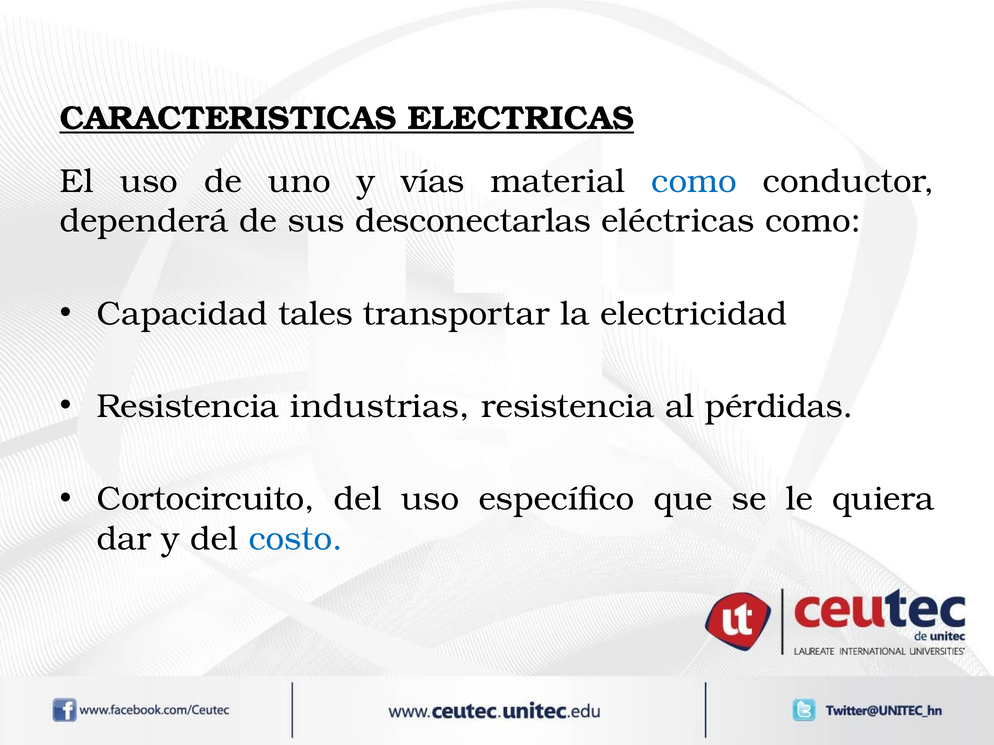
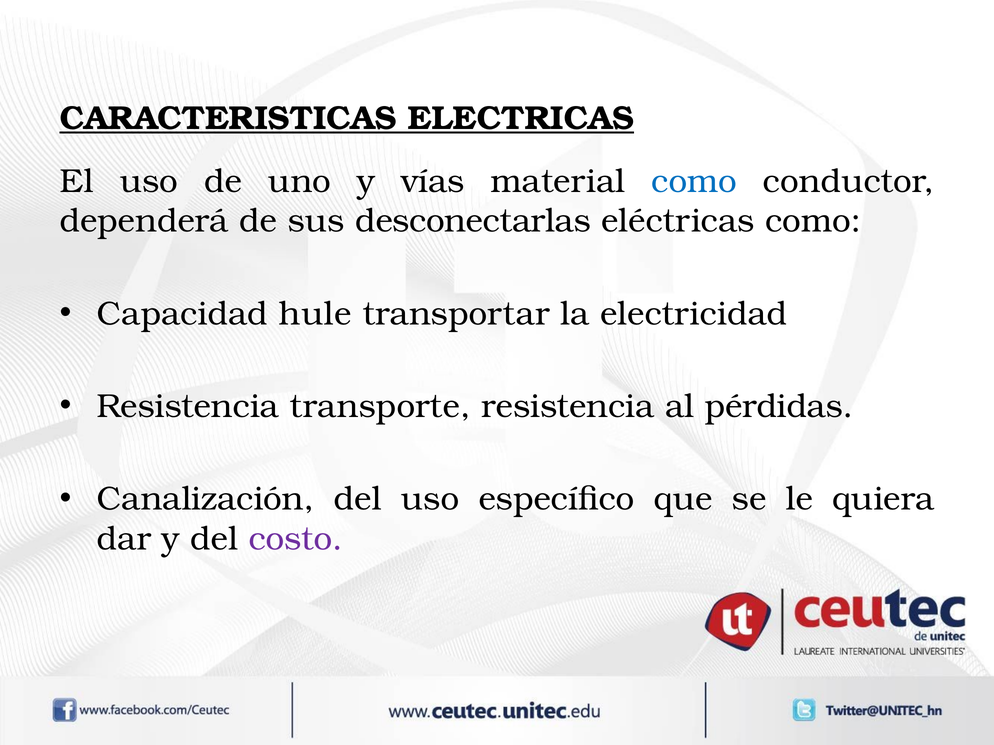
tales: tales -> hule (315, 314)
industrias: industrias -> transporte (380, 407)
Cortocircuito: Cortocircuito -> Canalización (206, 499)
costo colour: blue -> purple (296, 539)
